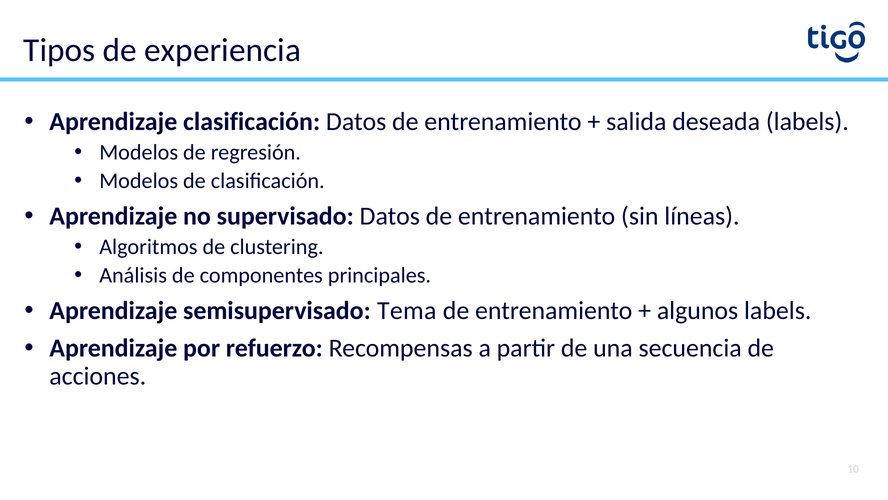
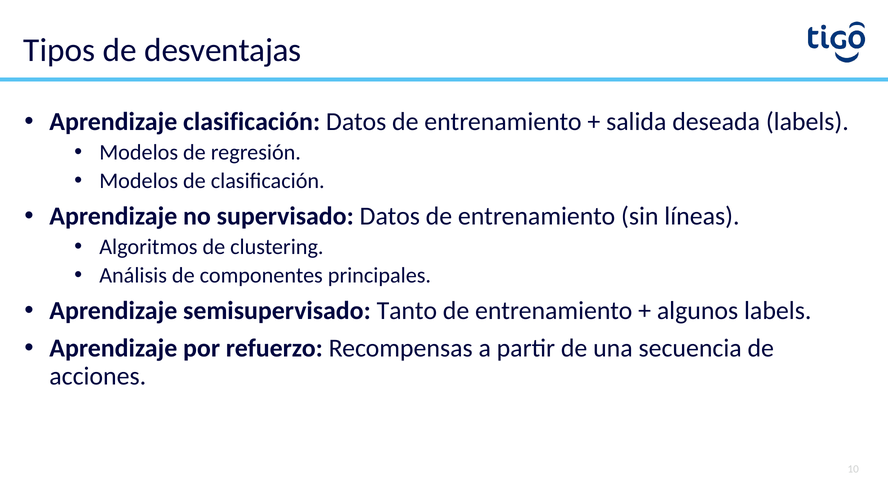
experiencia: experiencia -> desventajas (223, 50)
Tema: Tema -> Tanto (407, 310)
